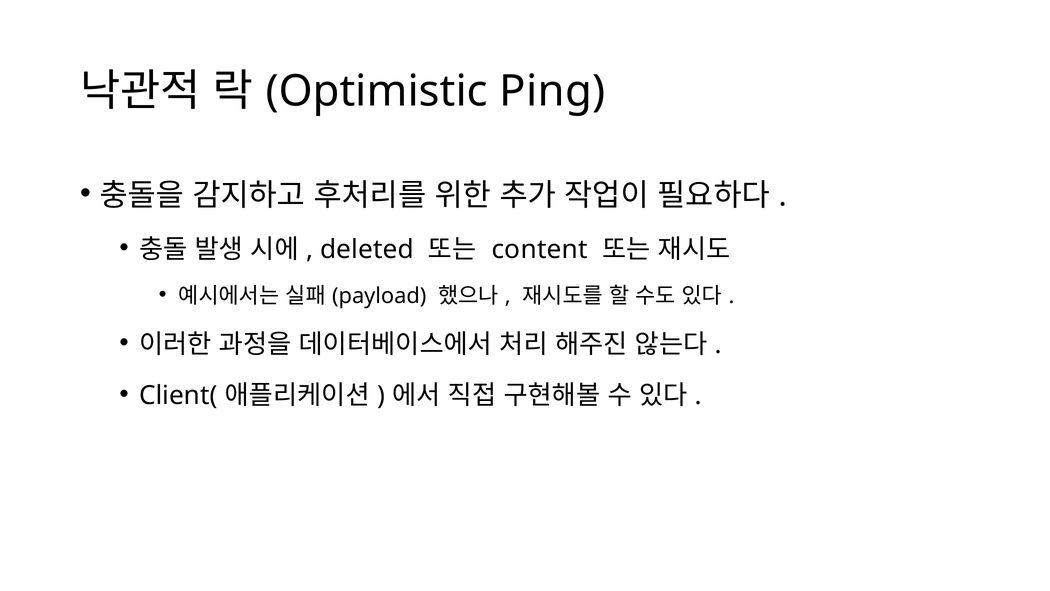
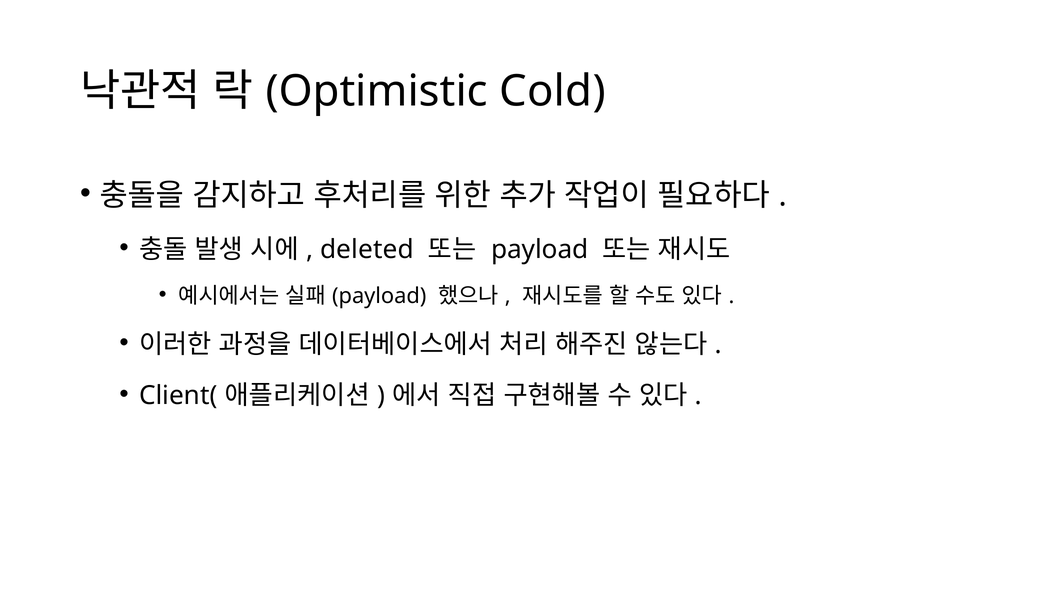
Ping: Ping -> Cold (552, 91)
content: content -> payload (540, 249)
